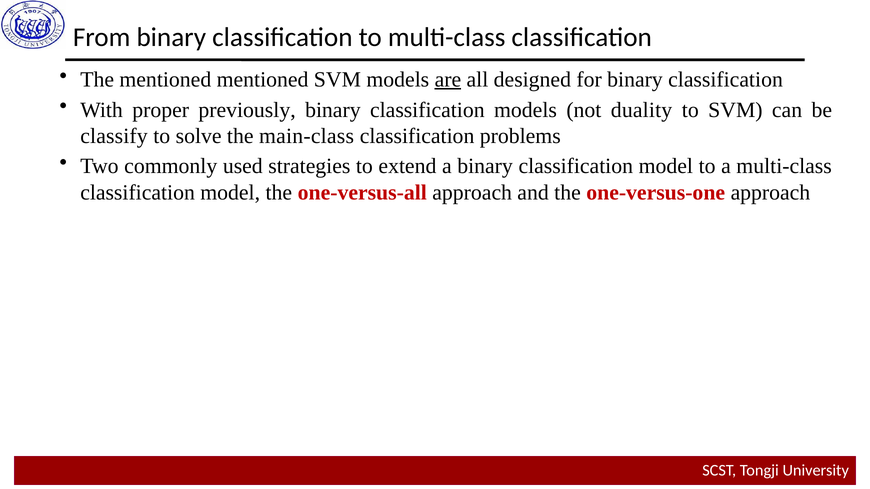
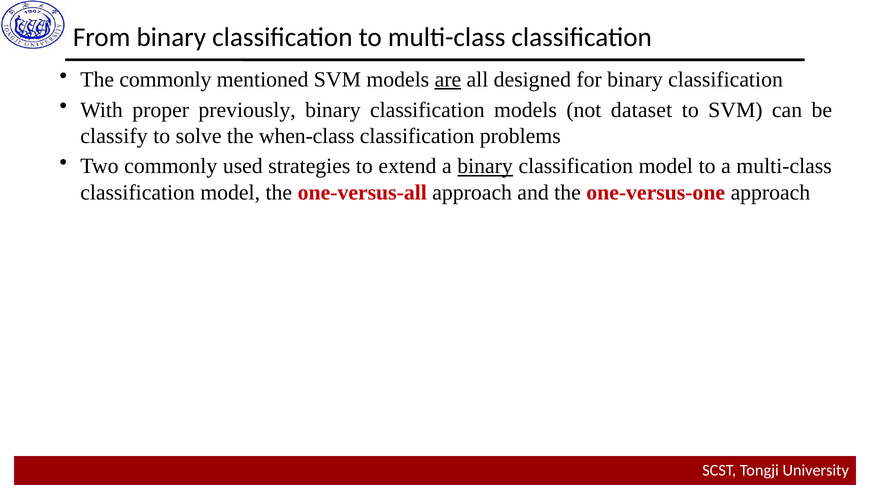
The mentioned: mentioned -> commonly (165, 79)
duality: duality -> dataset (642, 110)
main-class: main-class -> when-class (307, 136)
binary underline: none -> present (485, 166)
